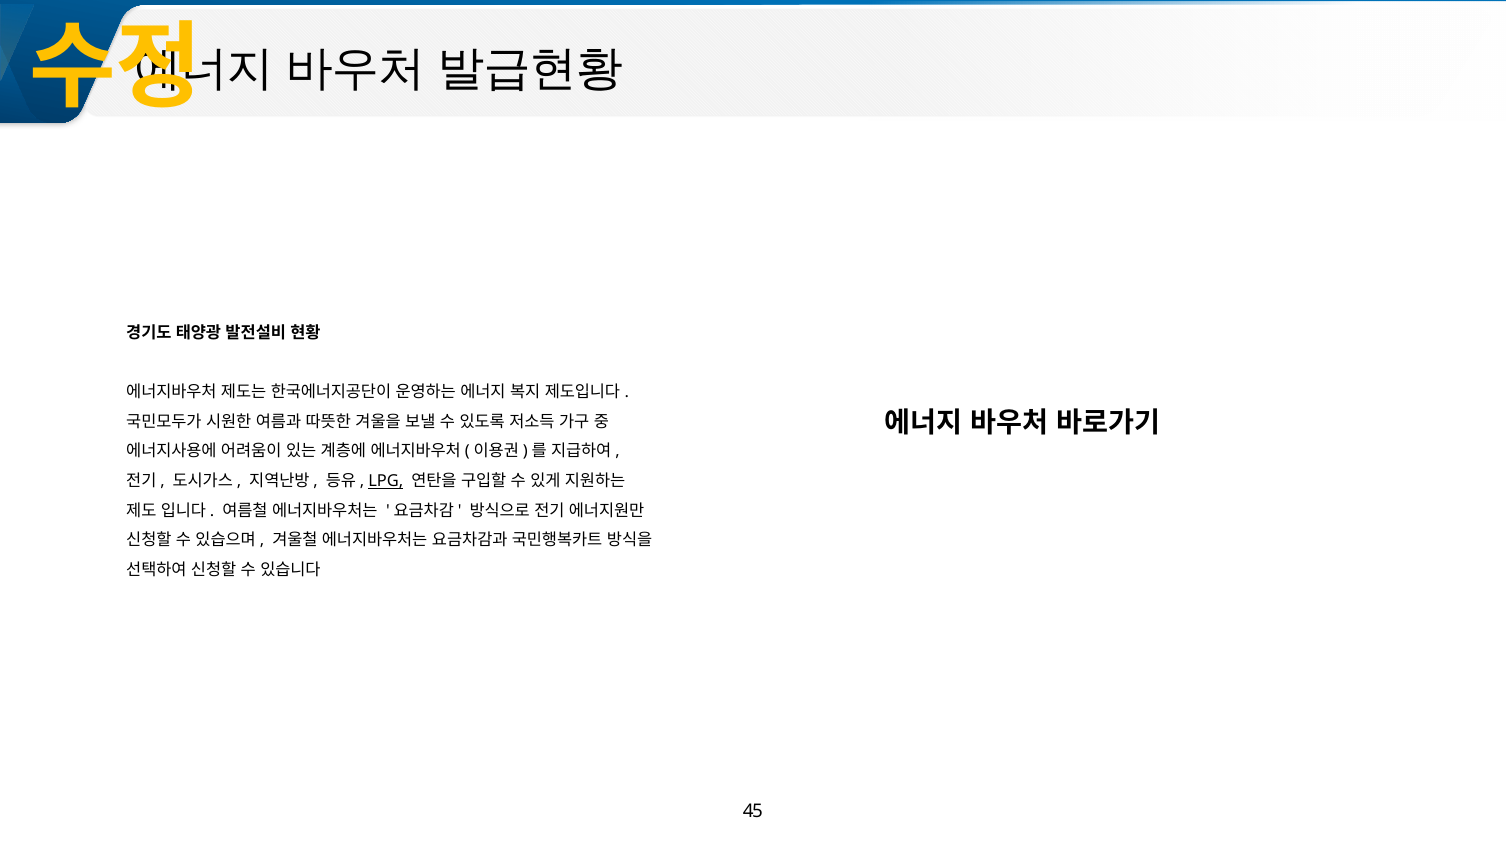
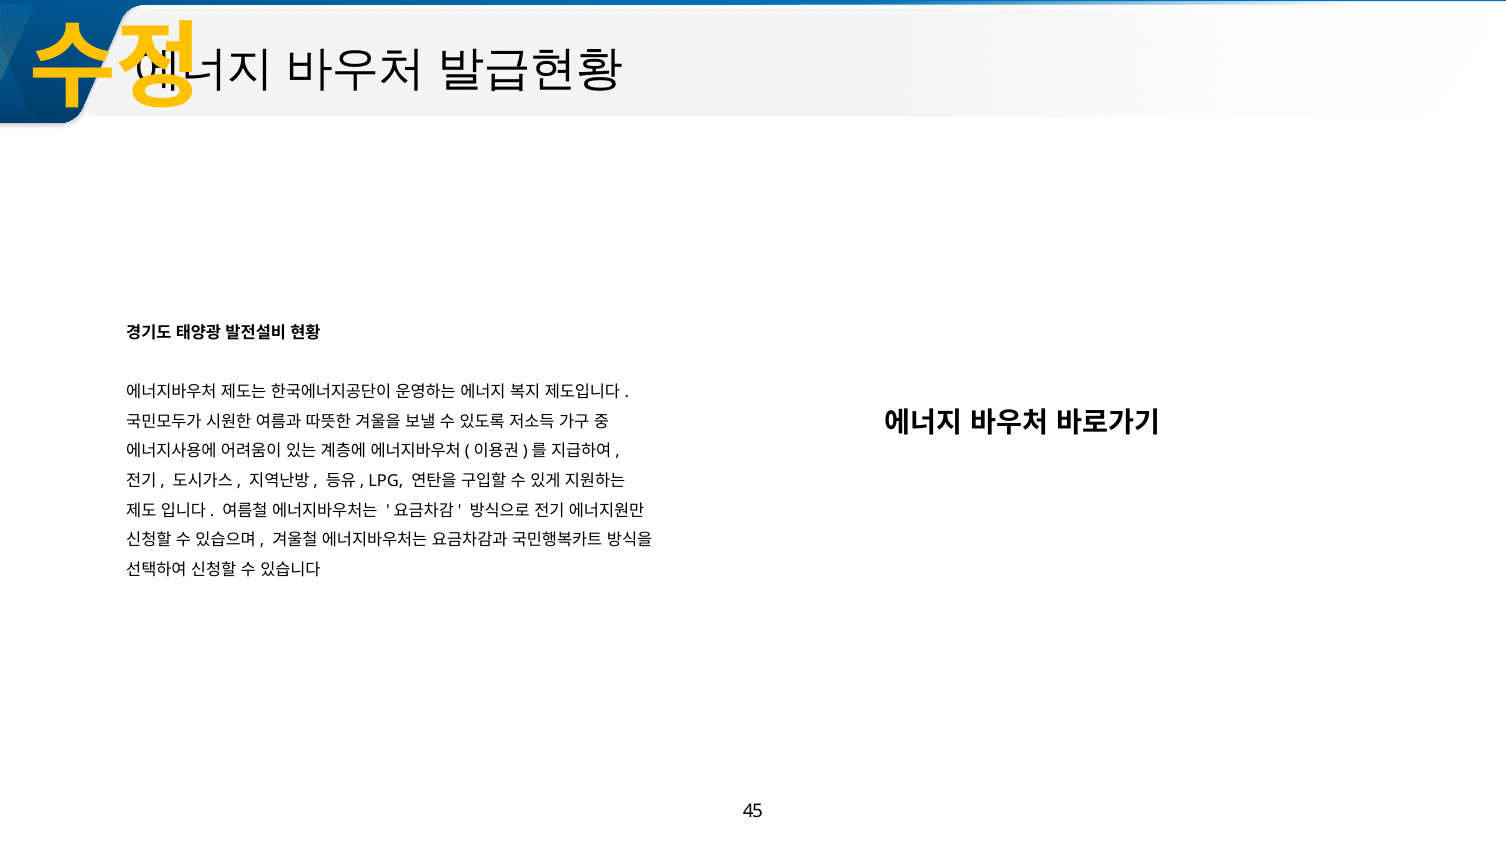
LPG underline: present -> none (386, 481)
